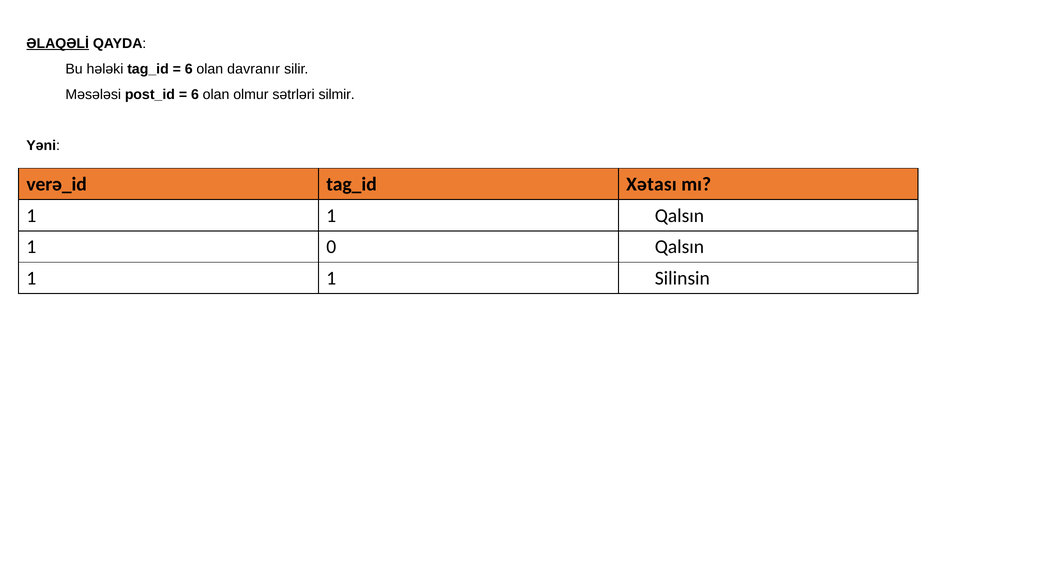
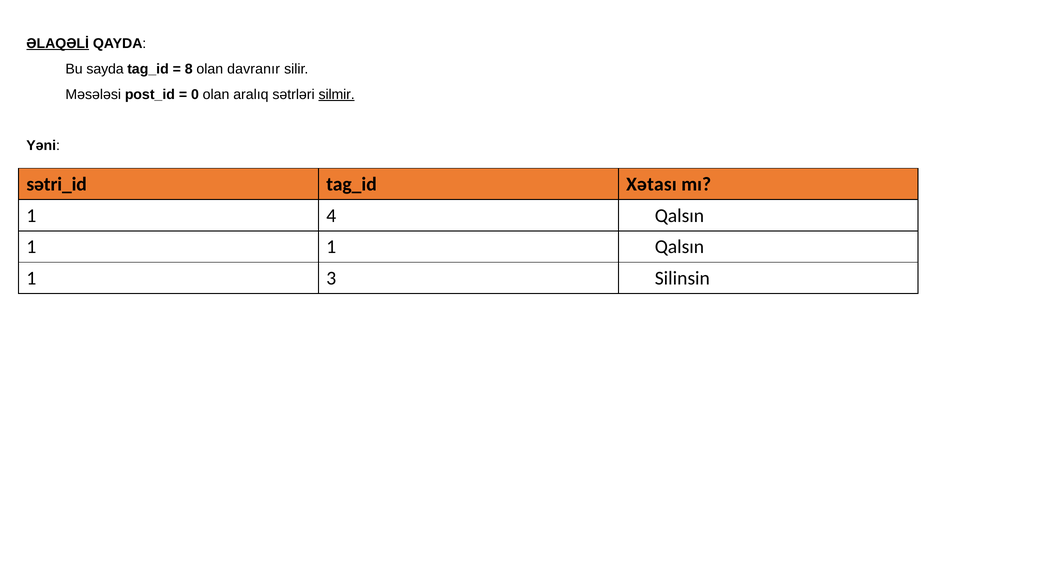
hələki: hələki -> sayda (105, 69)
6: 6 -> 8 (189, 69)
6: 6 -> 0 (195, 94)
olmur: olmur -> aralıq (251, 94)
silmir underline: none -> present (337, 94)
verə_id: verə_id -> sətri_id (57, 184)
1: 1 -> 4 (331, 216)
1 0: 0 -> 1 (331, 247)
1: 1 -> 3 (331, 278)
